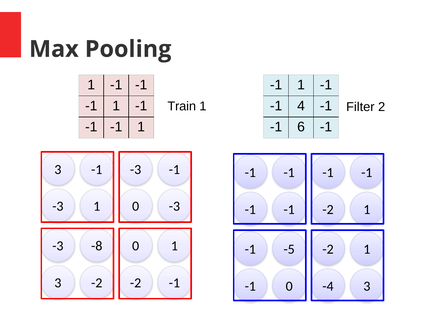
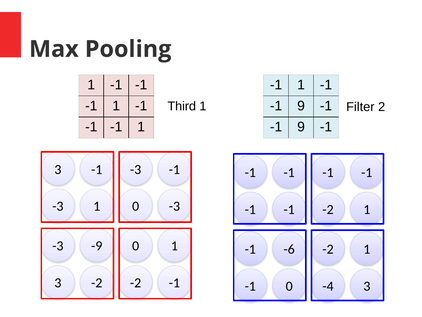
4: 4 -> 9 (301, 106)
Train: Train -> Third (182, 106)
6: 6 -> 9 (301, 127)
-8: -8 -> -9 (97, 246)
-5: -5 -> -6 (289, 249)
